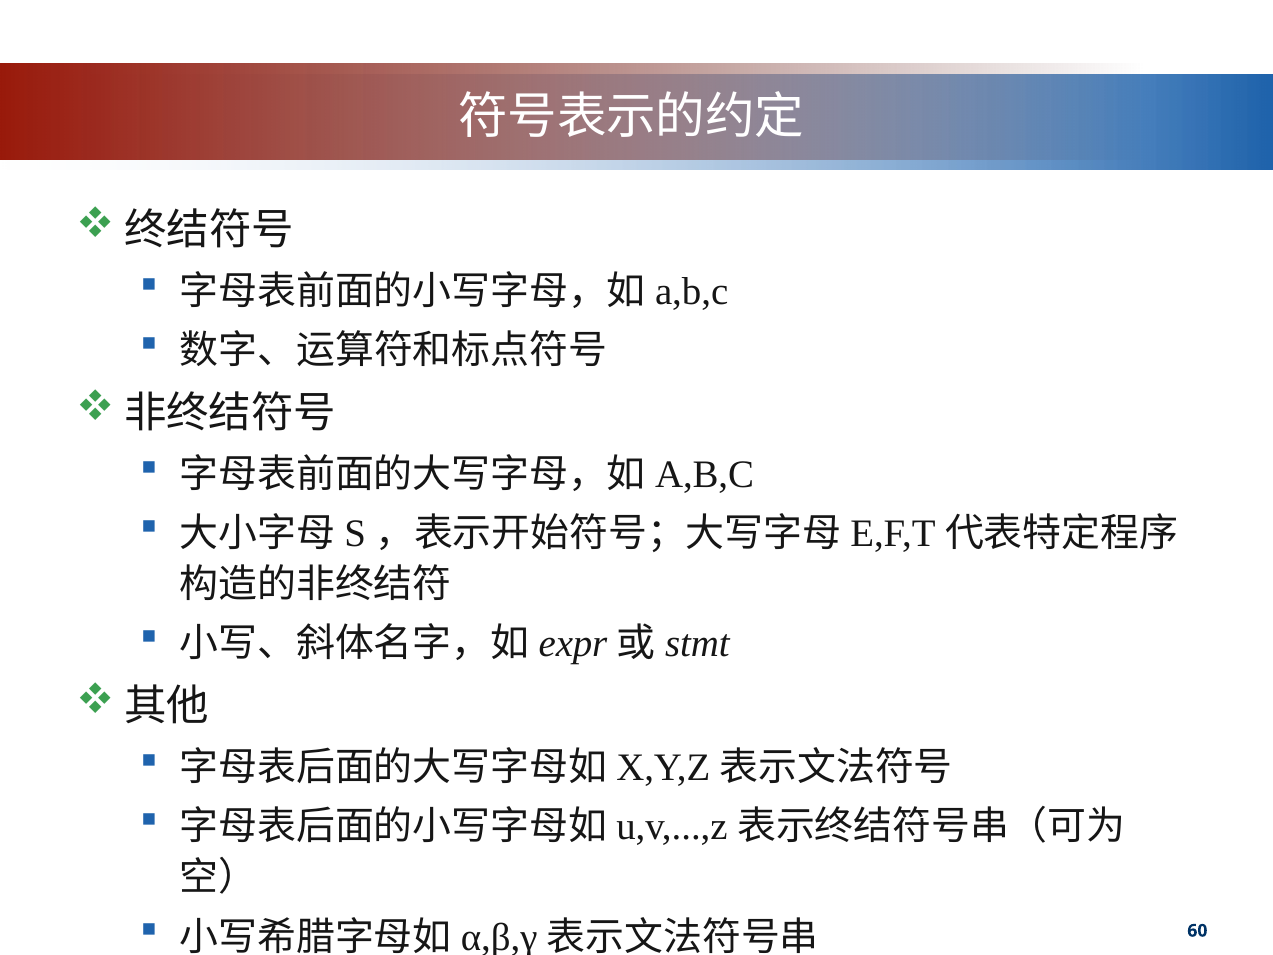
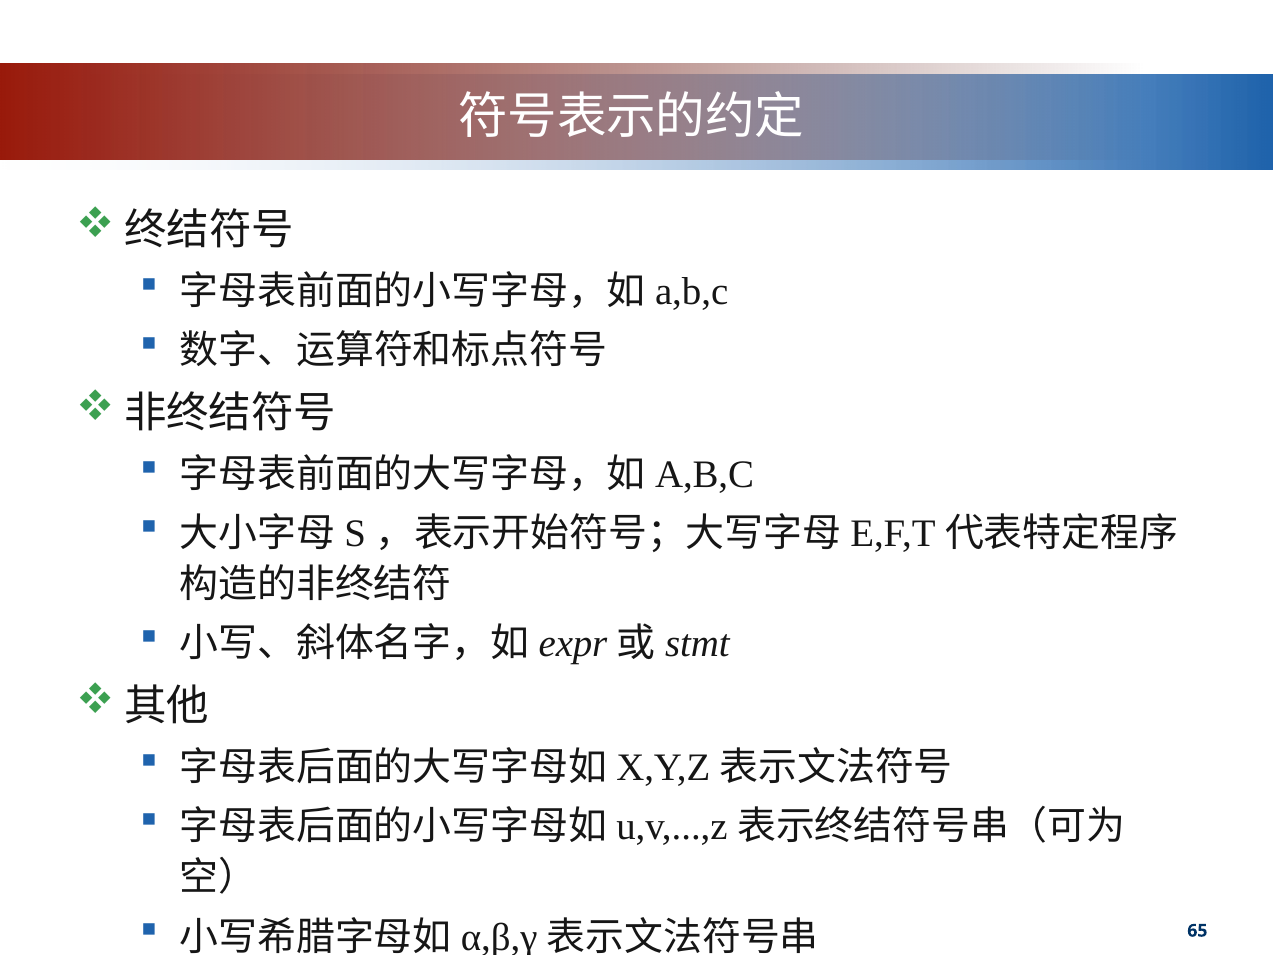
60: 60 -> 65 (1197, 931)
